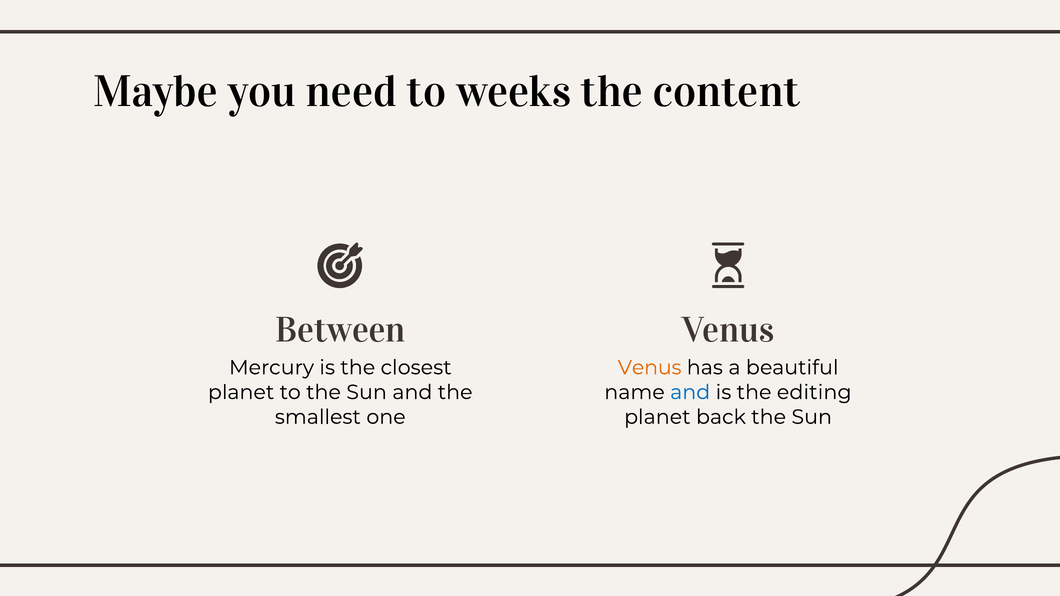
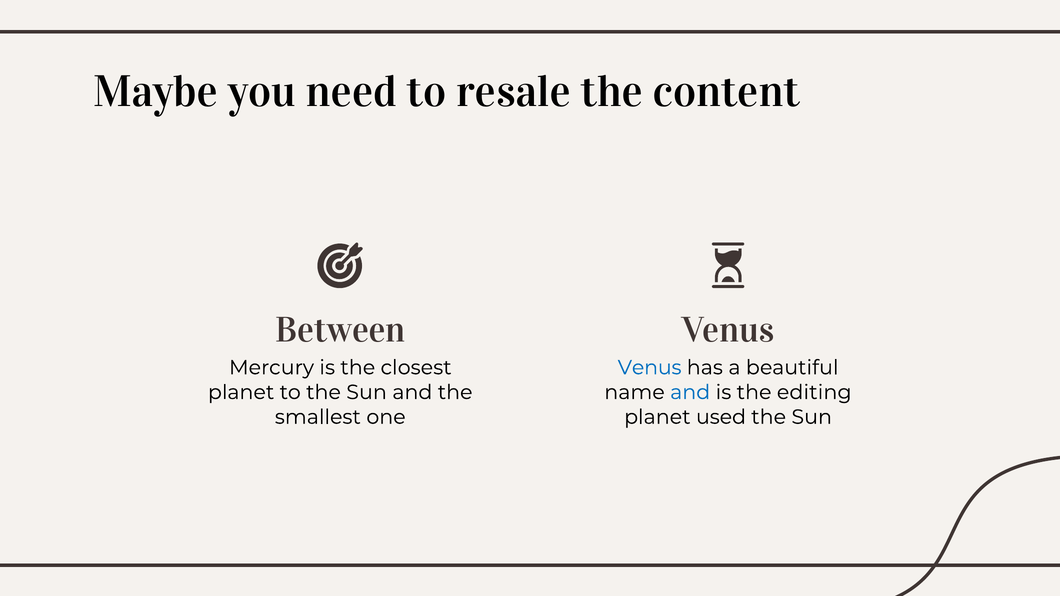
weeks: weeks -> resale (514, 92)
Venus colour: orange -> blue (650, 368)
back: back -> used (721, 417)
